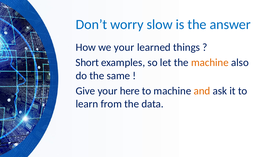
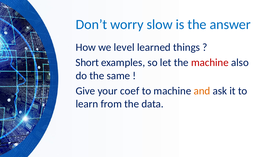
we your: your -> level (124, 47)
machine colour: orange -> red (210, 63)
here: here -> coef (130, 91)
